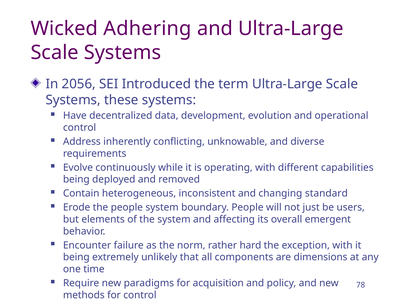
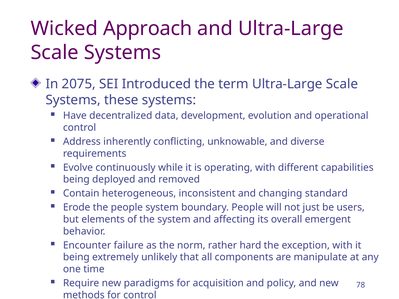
Adhering: Adhering -> Approach (148, 29)
2056: 2056 -> 2075 (79, 84)
dimensions: dimensions -> manipulate (321, 257)
